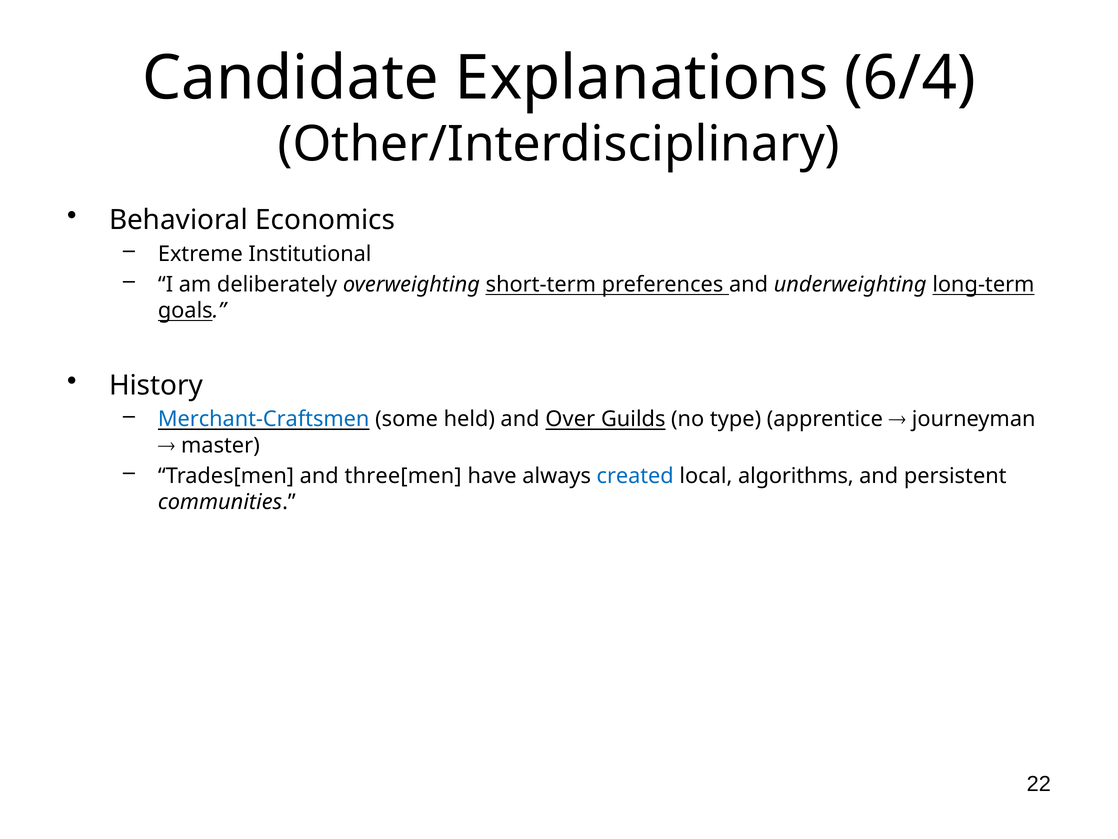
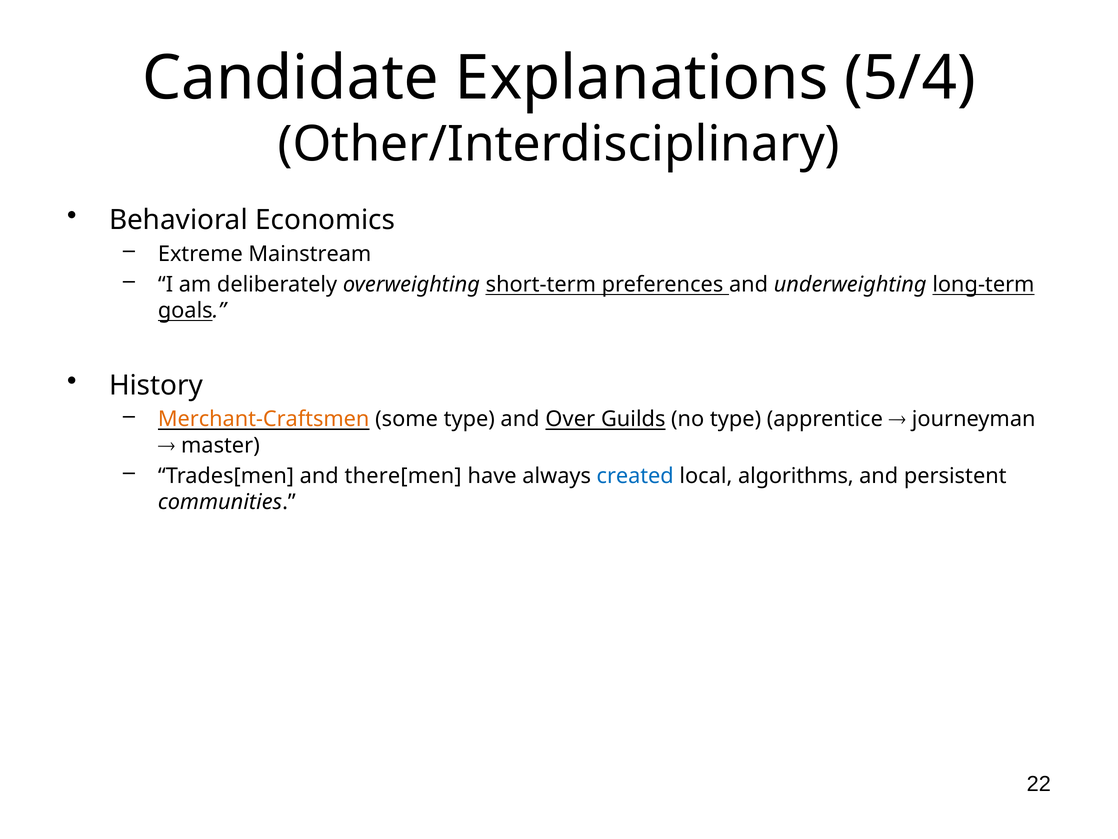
6/4: 6/4 -> 5/4 (910, 78)
Institutional: Institutional -> Mainstream (310, 254)
Merchant-Craftsmen colour: blue -> orange (264, 419)
some held: held -> type (469, 419)
three[men: three[men -> there[men (403, 476)
